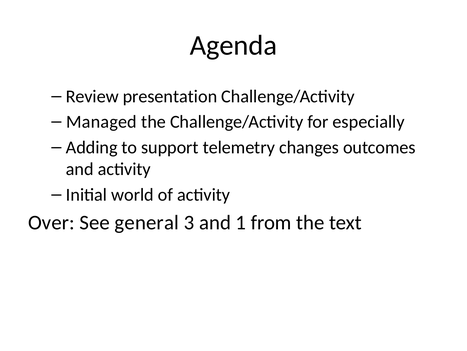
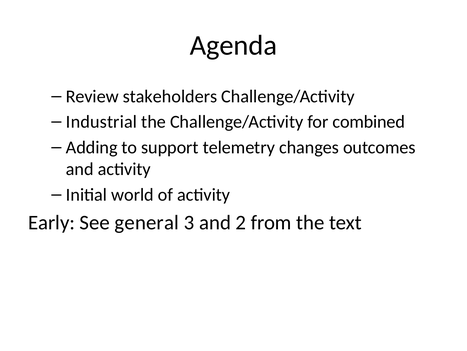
presentation: presentation -> stakeholders (170, 96)
Managed: Managed -> Industrial (102, 122)
especially: especially -> combined (369, 122)
Over: Over -> Early (51, 222)
1: 1 -> 2 (241, 222)
